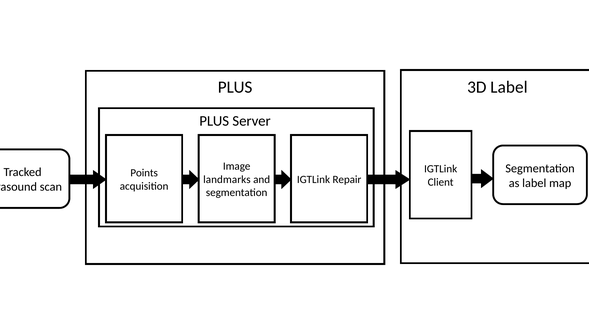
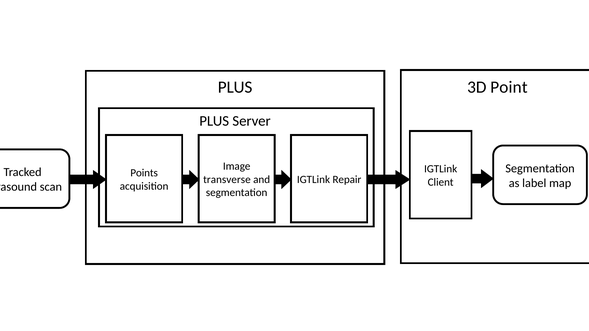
3D Label: Label -> Point (509, 87)
landmarks: landmarks -> transverse (227, 180)
